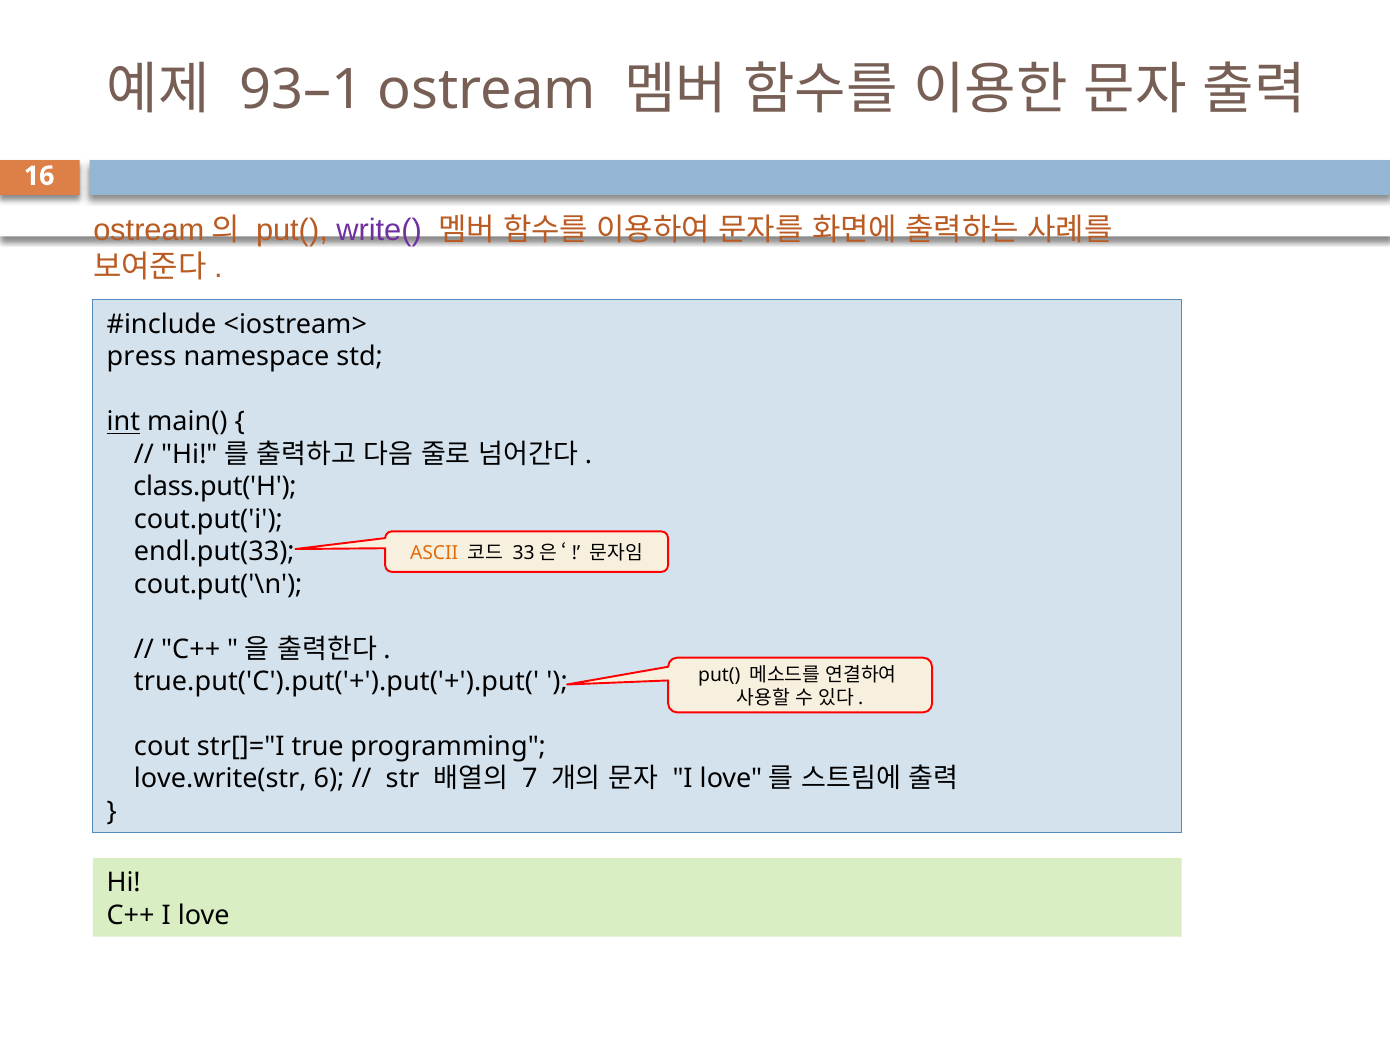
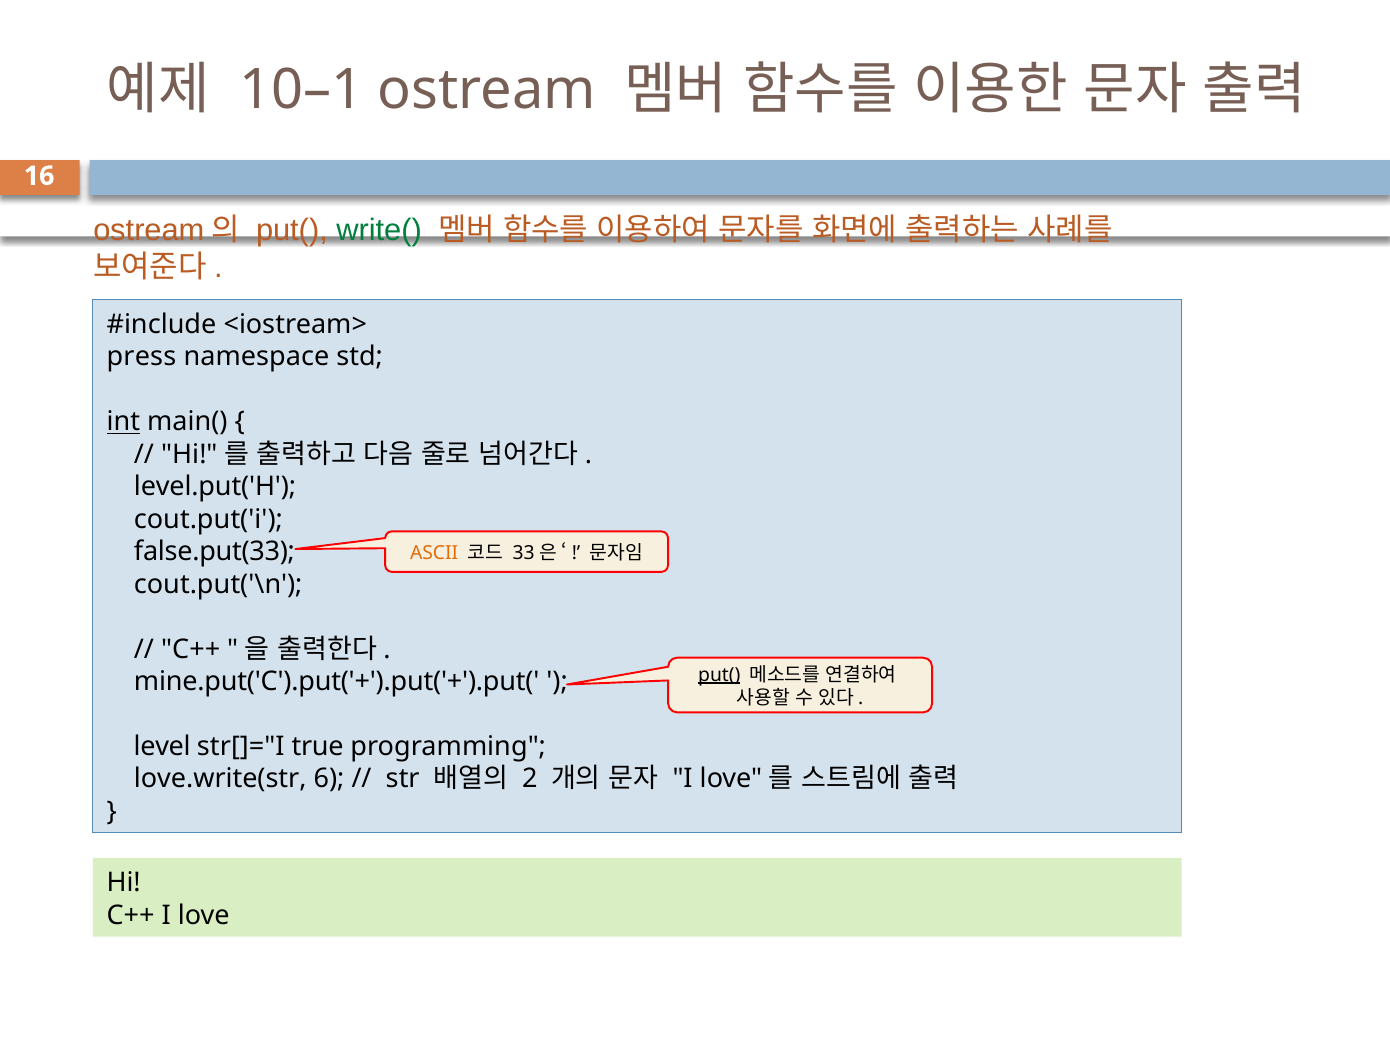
93–1: 93–1 -> 10–1 (301, 90)
write( colour: purple -> green (379, 230)
class.put('H: class.put('H -> level.put('H (215, 487)
endl.put(33: endl.put(33 -> false.put(33 (214, 551)
put( underline: none -> present (719, 674)
true.put('C').put('+').put('+').put(: true.put('C').put('+').put('+').put( -> mine.put('C').put('+').put('+').put( (337, 681)
cout: cout -> level (162, 746)
7: 7 -> 2 (530, 779)
